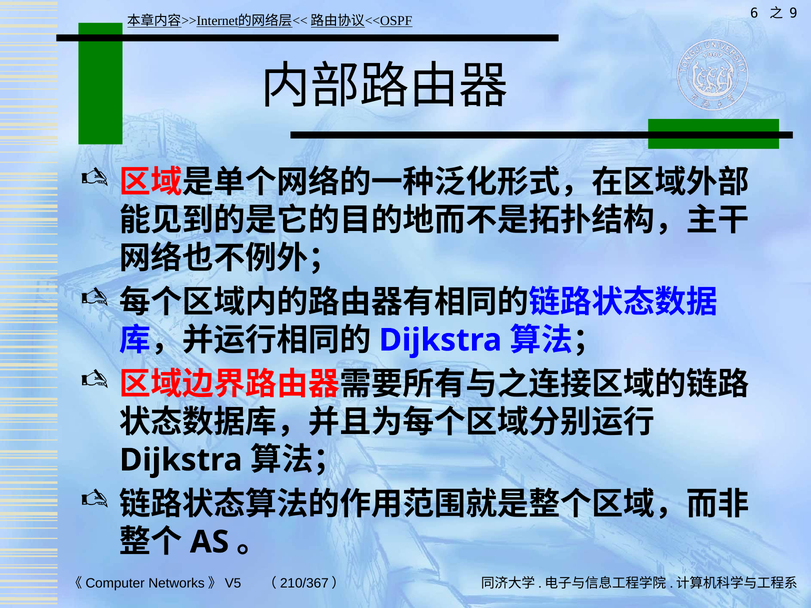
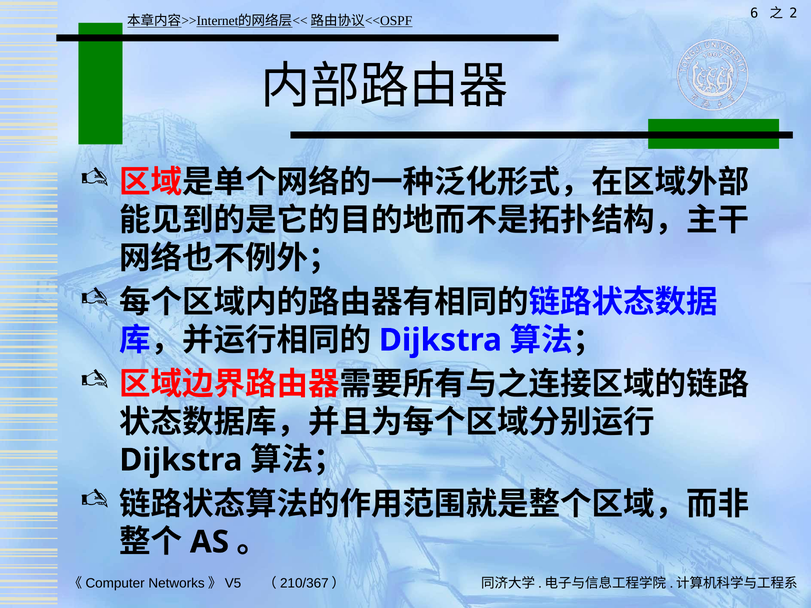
9: 9 -> 2 (793, 13)
